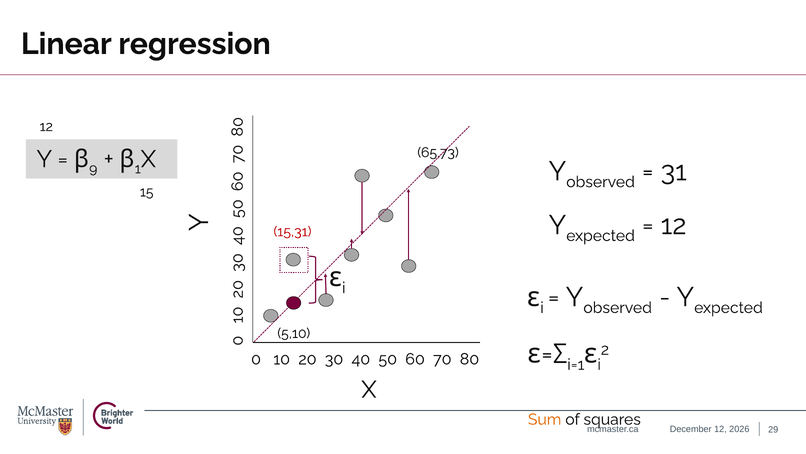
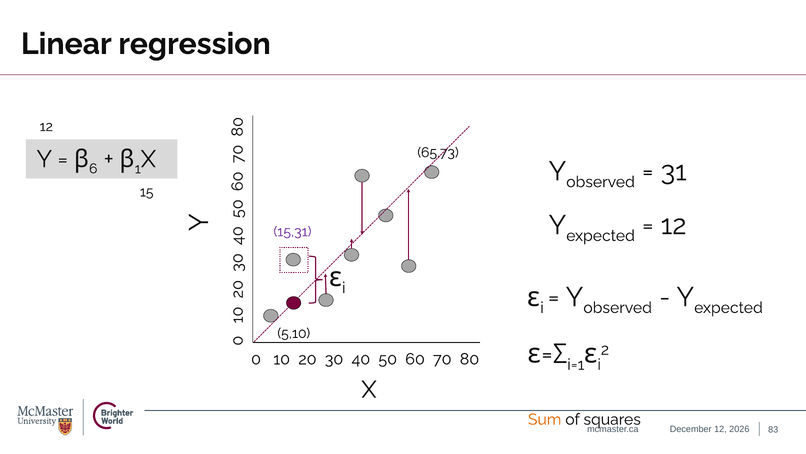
9: 9 -> 6 (93, 168)
15,31 colour: red -> purple (292, 231)
29: 29 -> 83 (773, 429)
